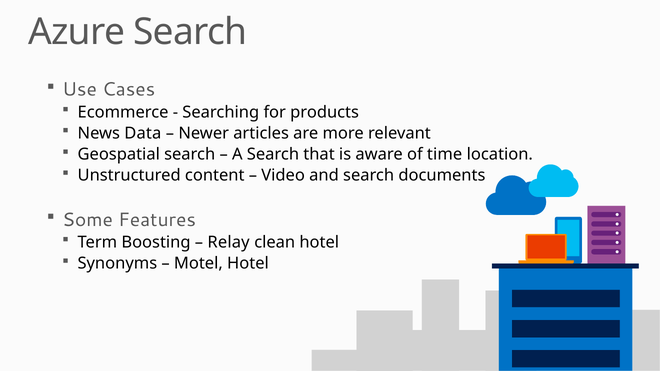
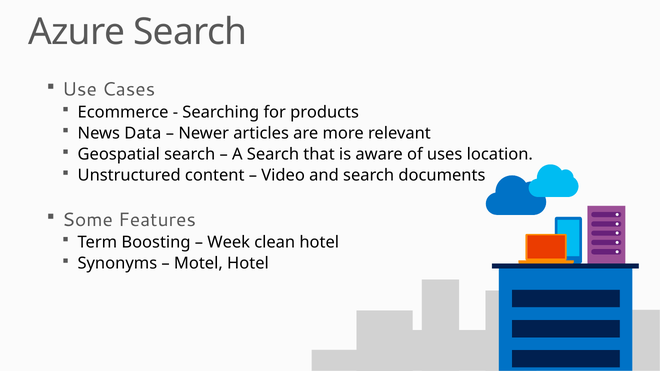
time: time -> uses (445, 155)
Relay: Relay -> Week (229, 242)
